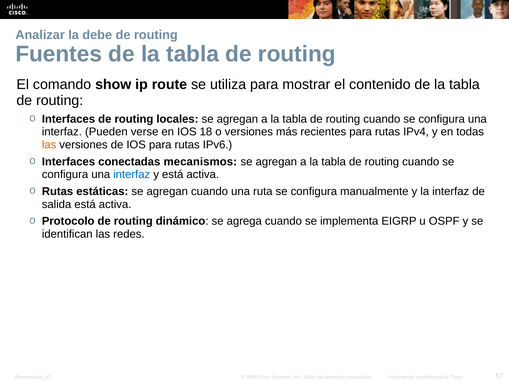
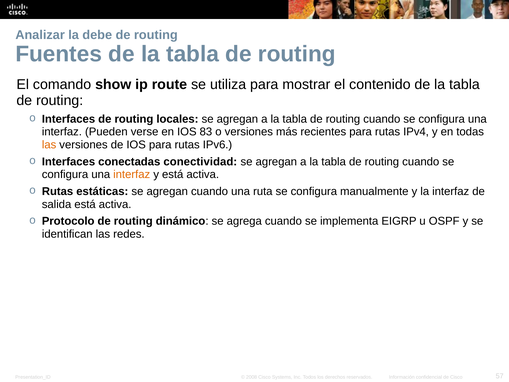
18: 18 -> 83 (206, 132)
mecanismos: mecanismos -> conectividad (200, 162)
interfaz colour: blue -> orange (132, 174)
